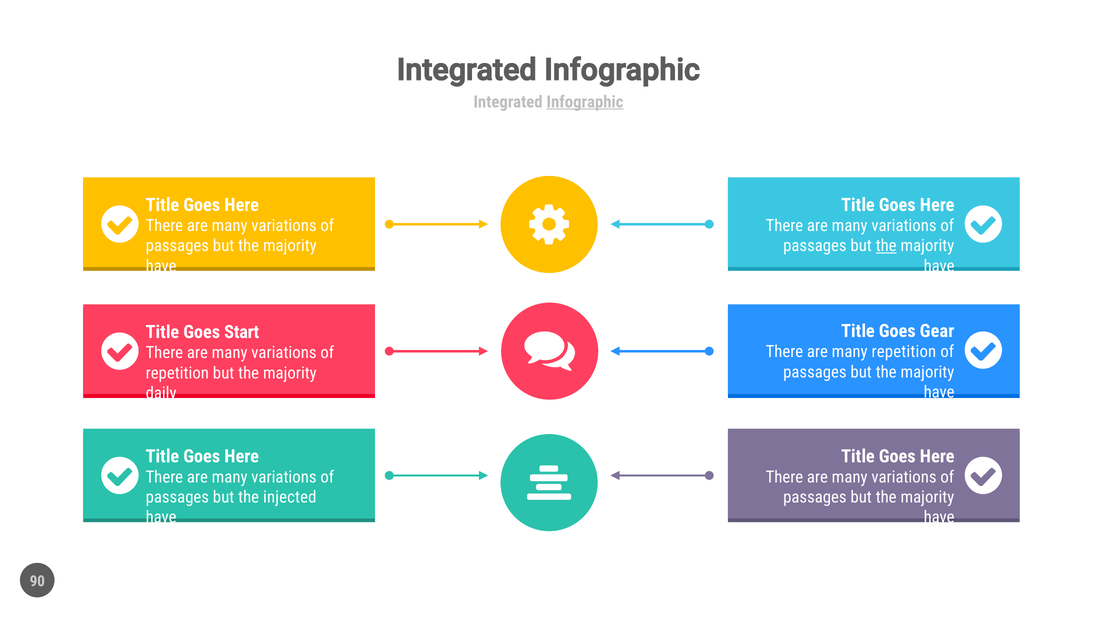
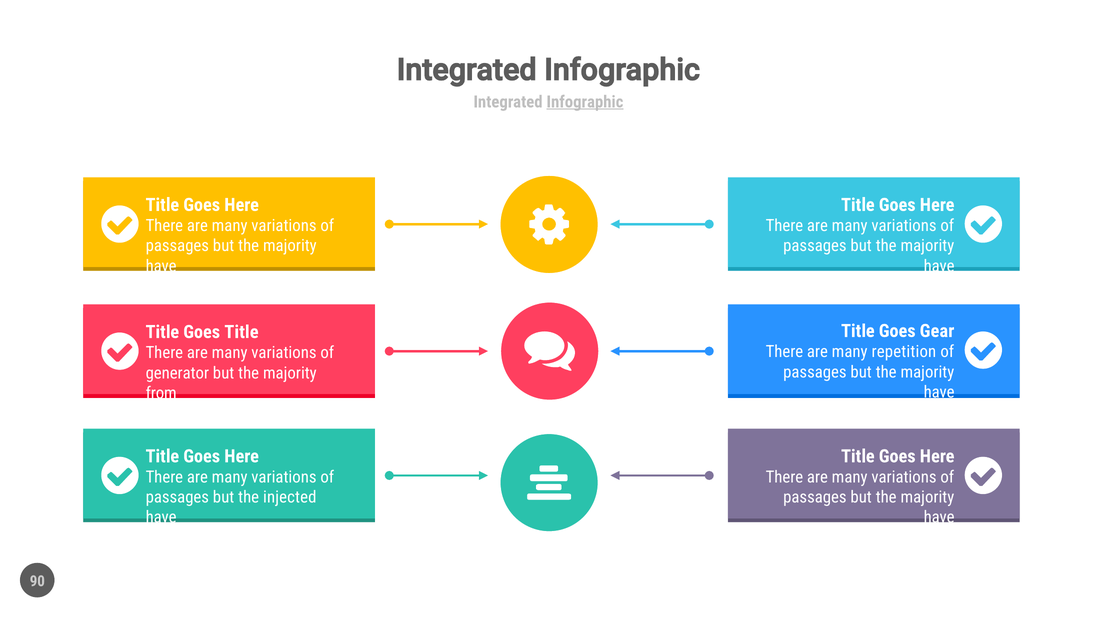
the underline: present -> none (886, 246)
Goes Start: Start -> Title (241, 332)
repetition: repetition -> generator (177, 373)
daily: daily -> from (161, 393)
